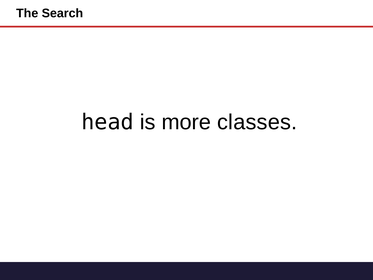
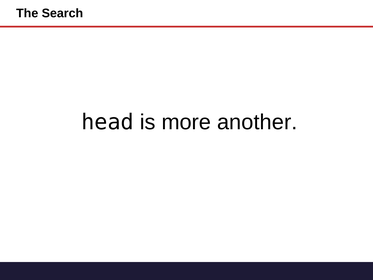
classes: classes -> another (257, 122)
